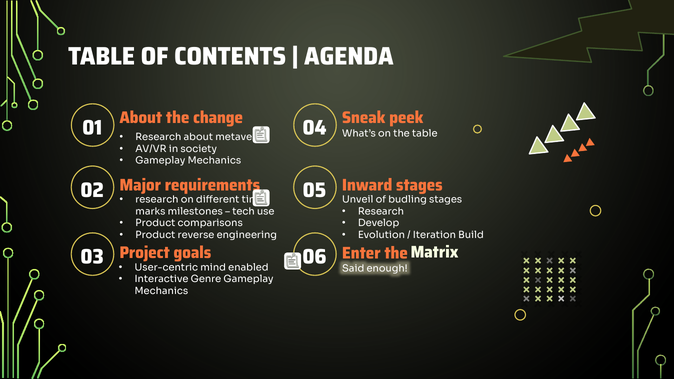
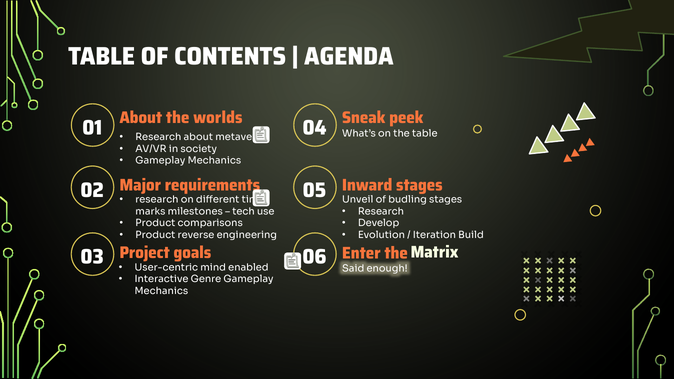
change: change -> worlds (218, 118)
